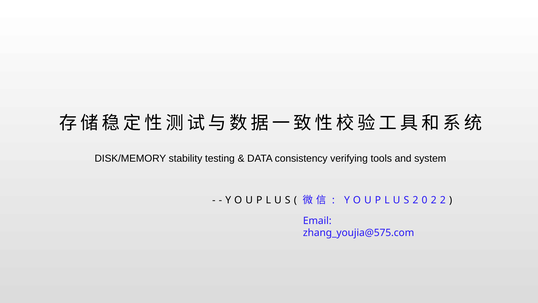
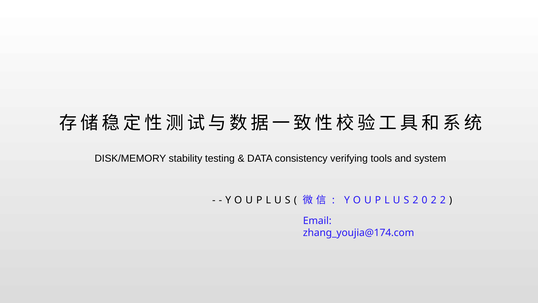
zhang_youjia@575.com: zhang_youjia@575.com -> zhang_youjia@174.com (359, 233)
